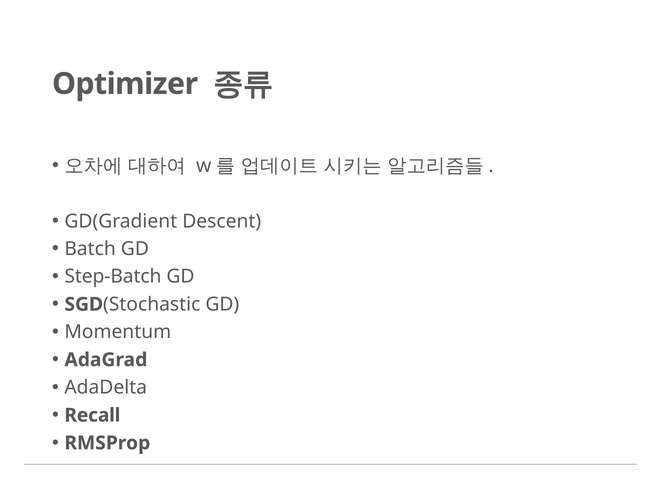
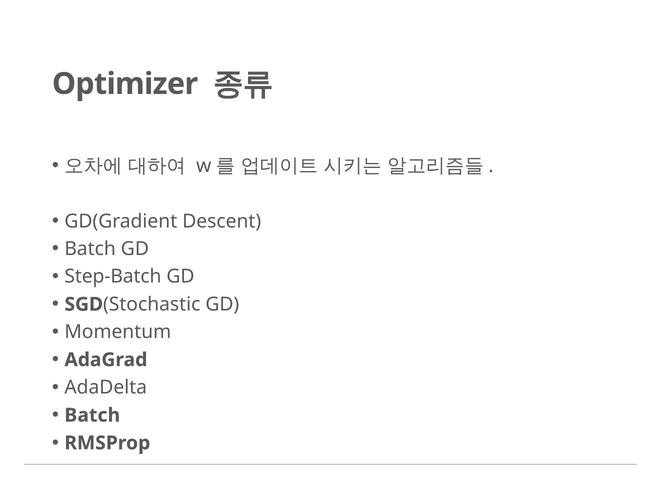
Recall: Recall -> Batch (92, 415)
